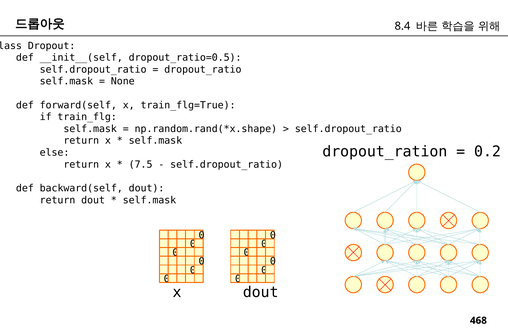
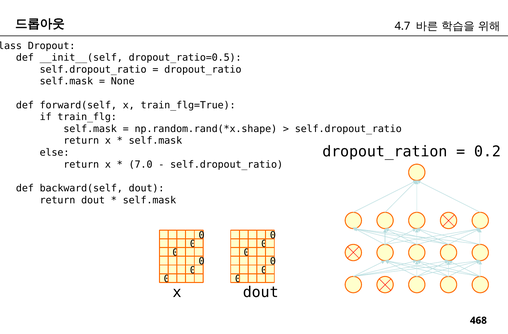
8.4: 8.4 -> 4.7 (402, 26)
7.5: 7.5 -> 7.0 (141, 164)
